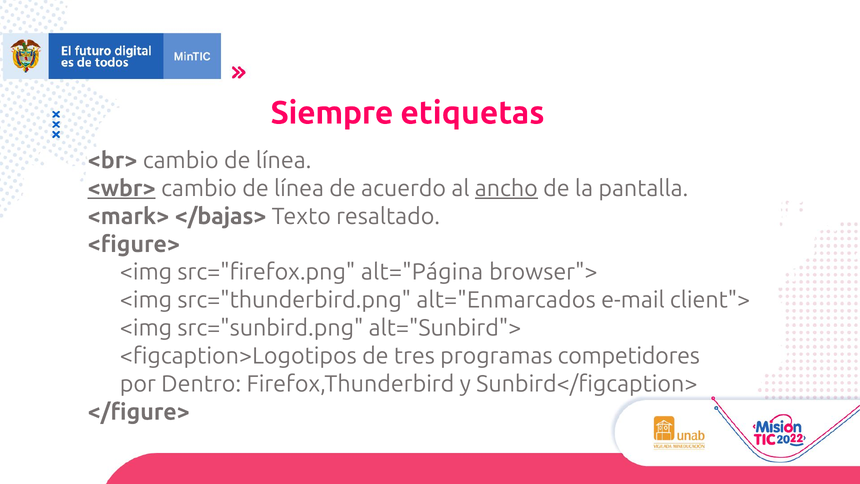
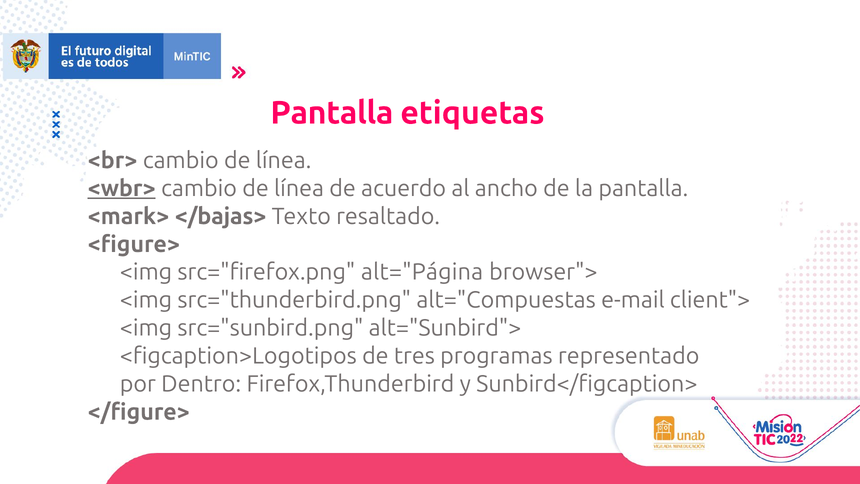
Siempre: Siempre -> Pantalla (332, 113)
ancho underline: present -> none (506, 188)
alt="Enmarcados: alt="Enmarcados -> alt="Compuestas (506, 300)
competidores: competidores -> representado (629, 356)
